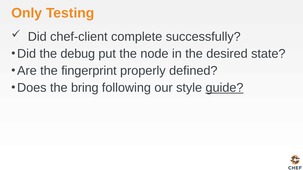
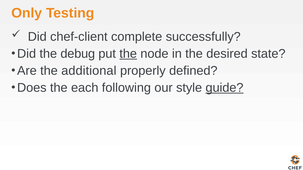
the underline: none -> present (128, 54)
fingerprint: fingerprint -> additional (89, 71)
bring: bring -> each (85, 88)
